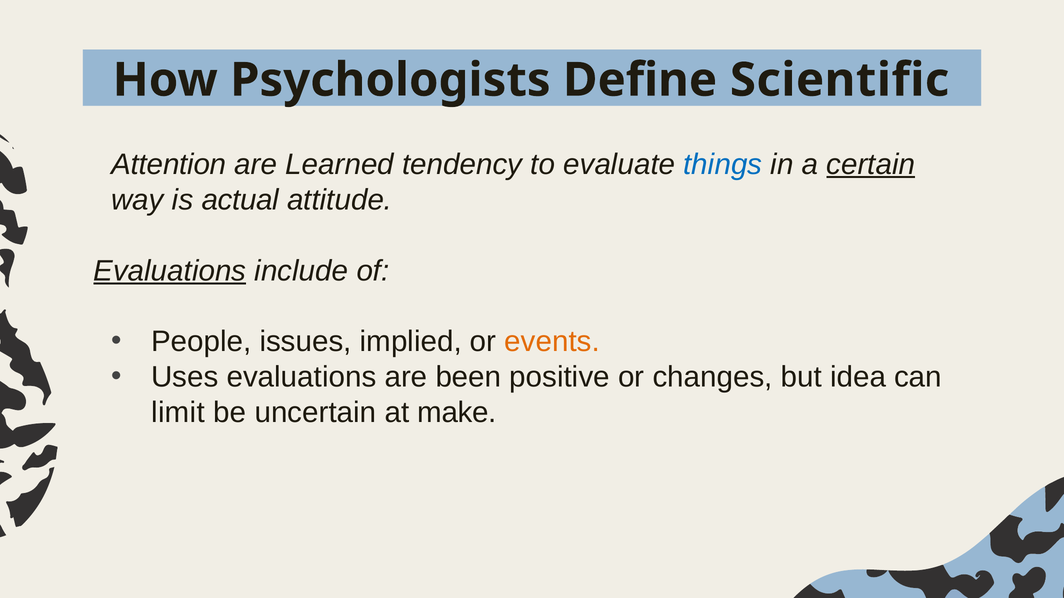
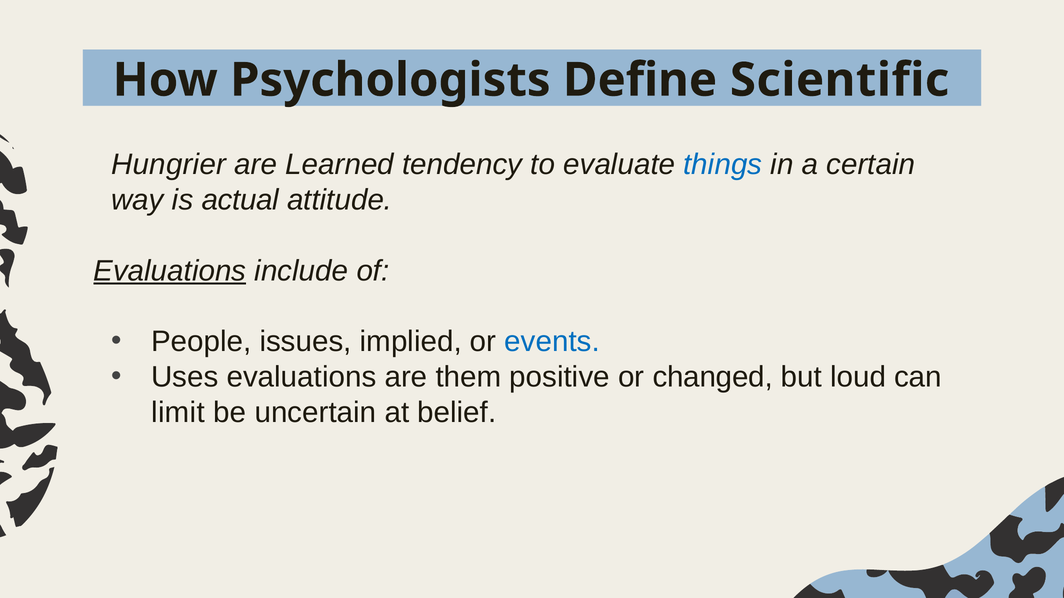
Attention: Attention -> Hungrier (169, 165)
certain underline: present -> none (871, 165)
events colour: orange -> blue (552, 342)
been: been -> them (468, 377)
changes: changes -> changed (713, 377)
idea: idea -> loud (858, 377)
make: make -> belief (457, 413)
